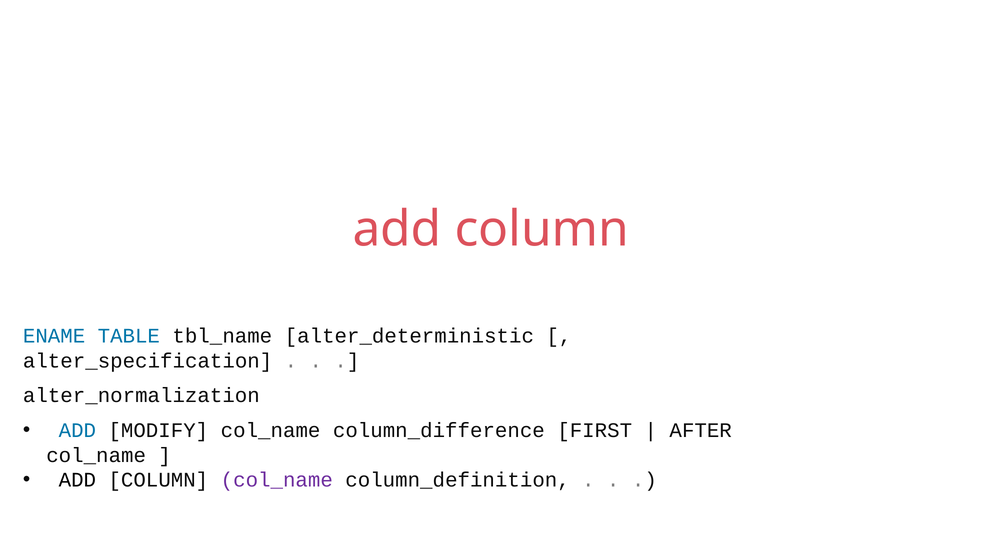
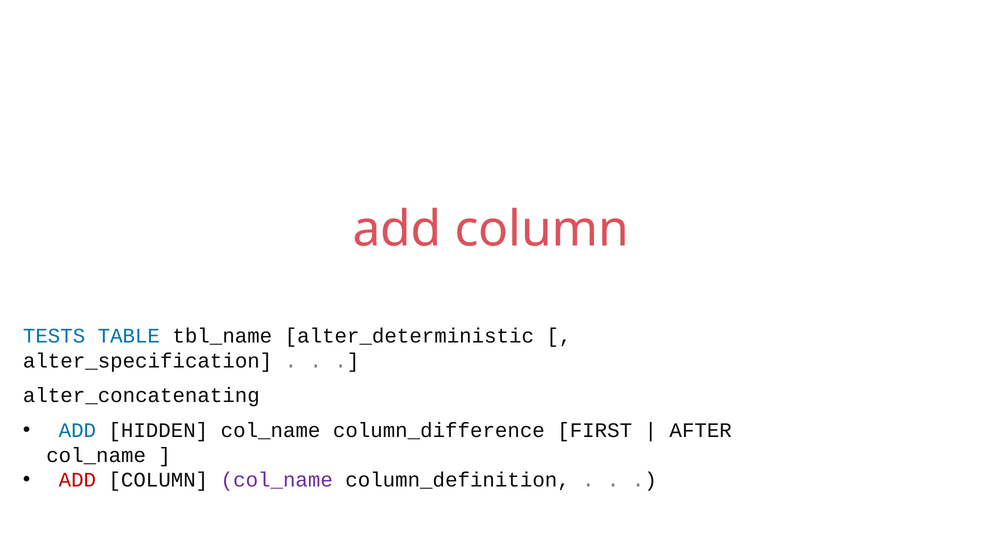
ENAME: ENAME -> TESTS (54, 336)
alter_normalization: alter_normalization -> alter_concatenating (141, 396)
MODIFY: MODIFY -> HIDDEN (158, 431)
ADD colour: black -> red (77, 481)
